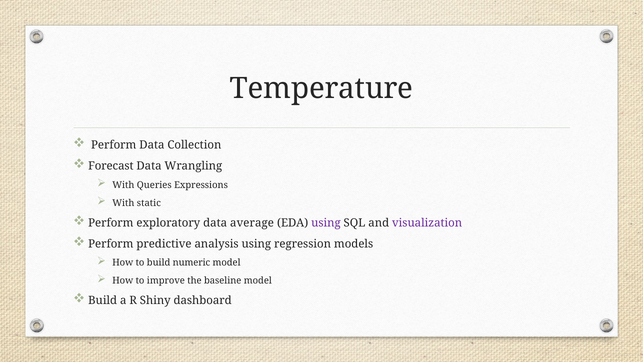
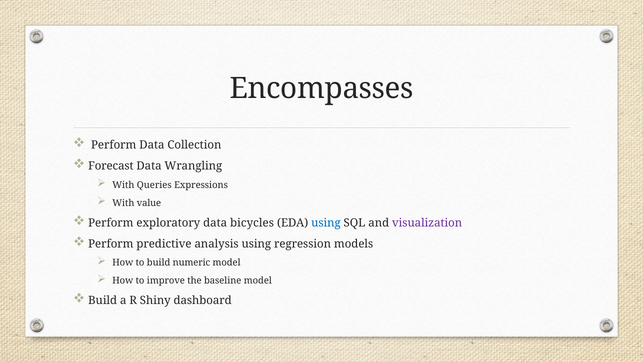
Temperature: Temperature -> Encompasses (322, 88)
static: static -> value (149, 203)
average: average -> bicycles (252, 223)
using colour: purple -> blue (326, 223)
